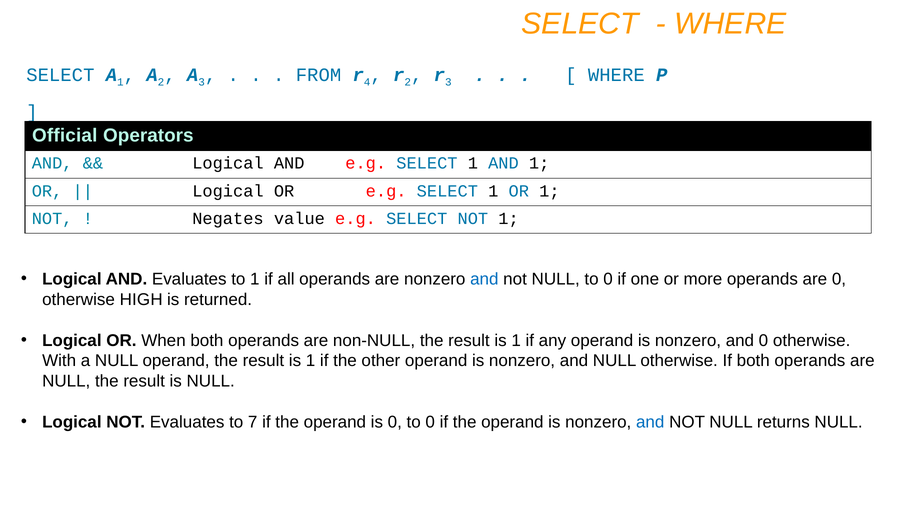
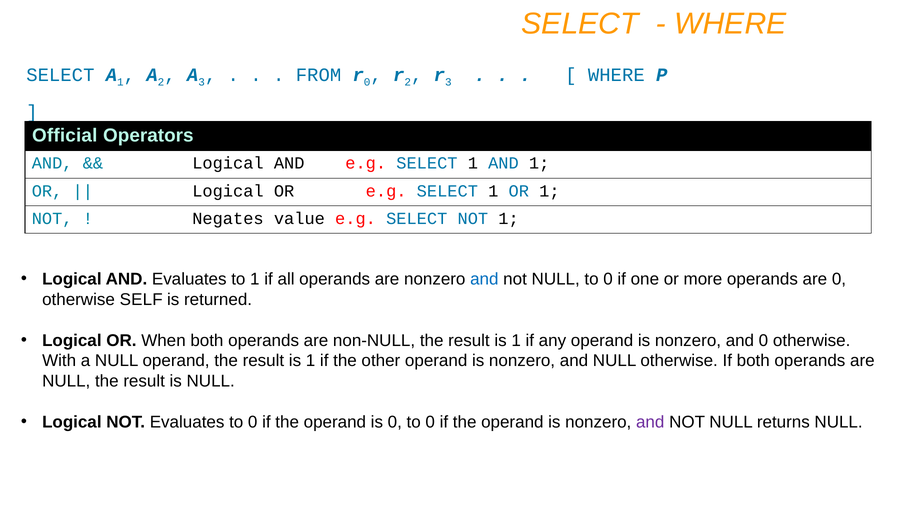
4: 4 -> 0 (367, 82)
HIGH: HIGH -> SELF (141, 300)
Evaluates to 7: 7 -> 0 (253, 422)
and colour: blue -> purple (650, 422)
